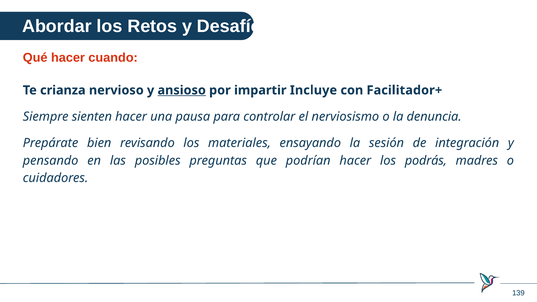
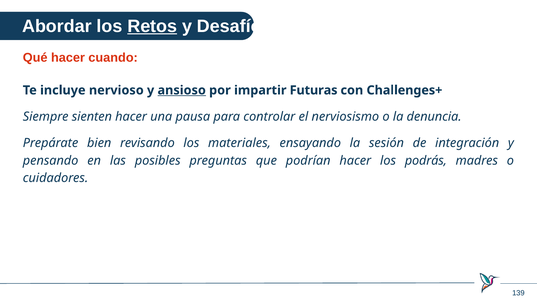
Retos underline: none -> present (152, 26)
crianza: crianza -> incluye (63, 90)
Incluye: Incluye -> Futuras (314, 90)
Facilitador+: Facilitador+ -> Challenges+ (404, 90)
